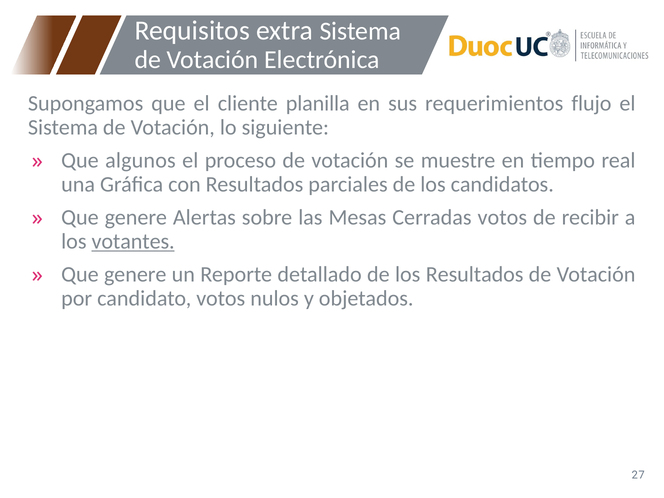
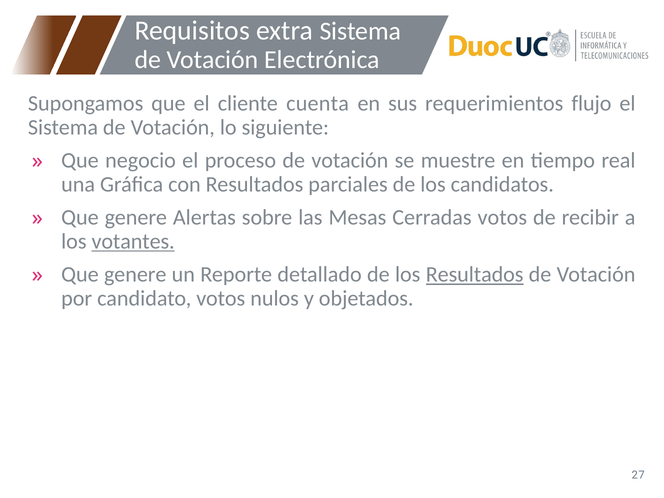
planilla: planilla -> cuenta (318, 104)
algunos: algunos -> negocio (141, 161)
Resultados underline: none -> present (475, 275)
